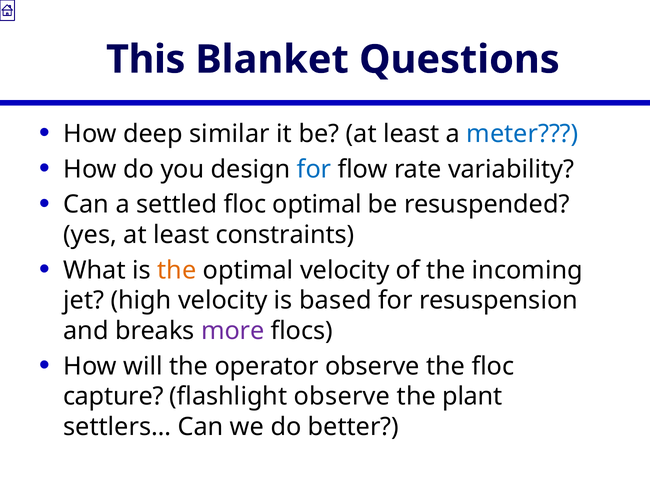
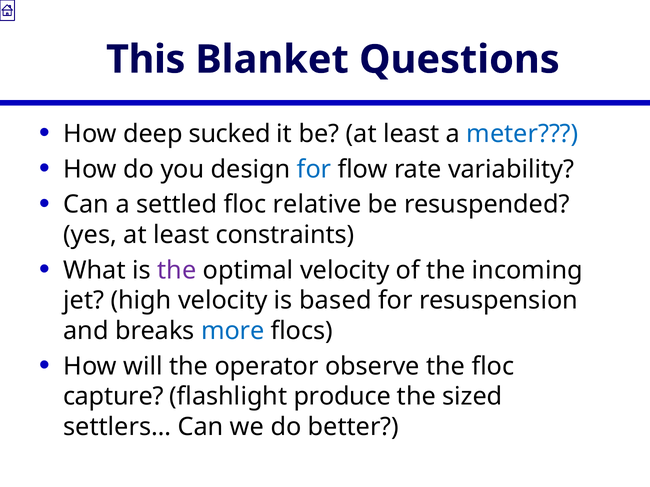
similar: similar -> sucked (230, 134)
floc optimal: optimal -> relative (317, 205)
the colour: orange -> purple (177, 271)
more colour: purple -> blue (233, 331)
flashlight observe: observe -> produce (342, 397)
plant: plant -> sized (472, 397)
